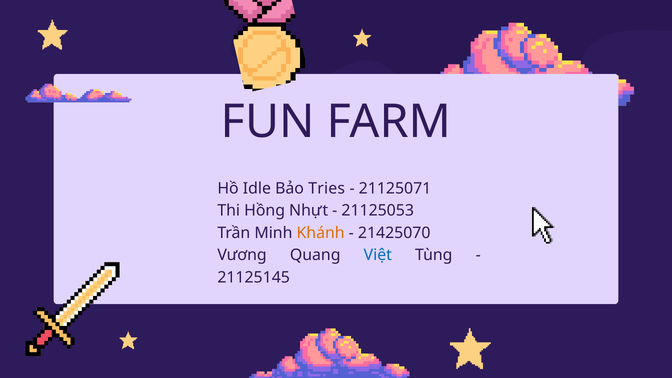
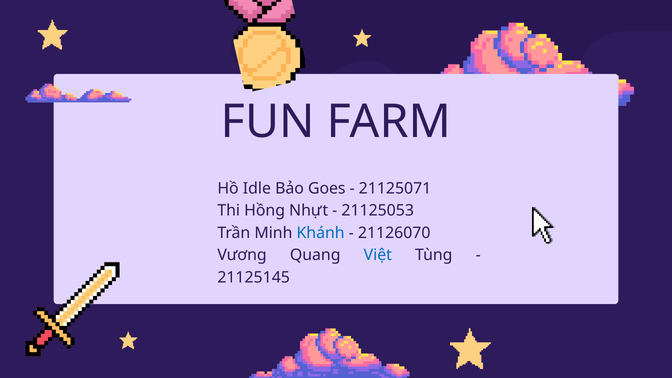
Tries: Tries -> Goes (327, 189)
Khánh colour: orange -> blue (321, 233)
21425070: 21425070 -> 21126070 (394, 233)
